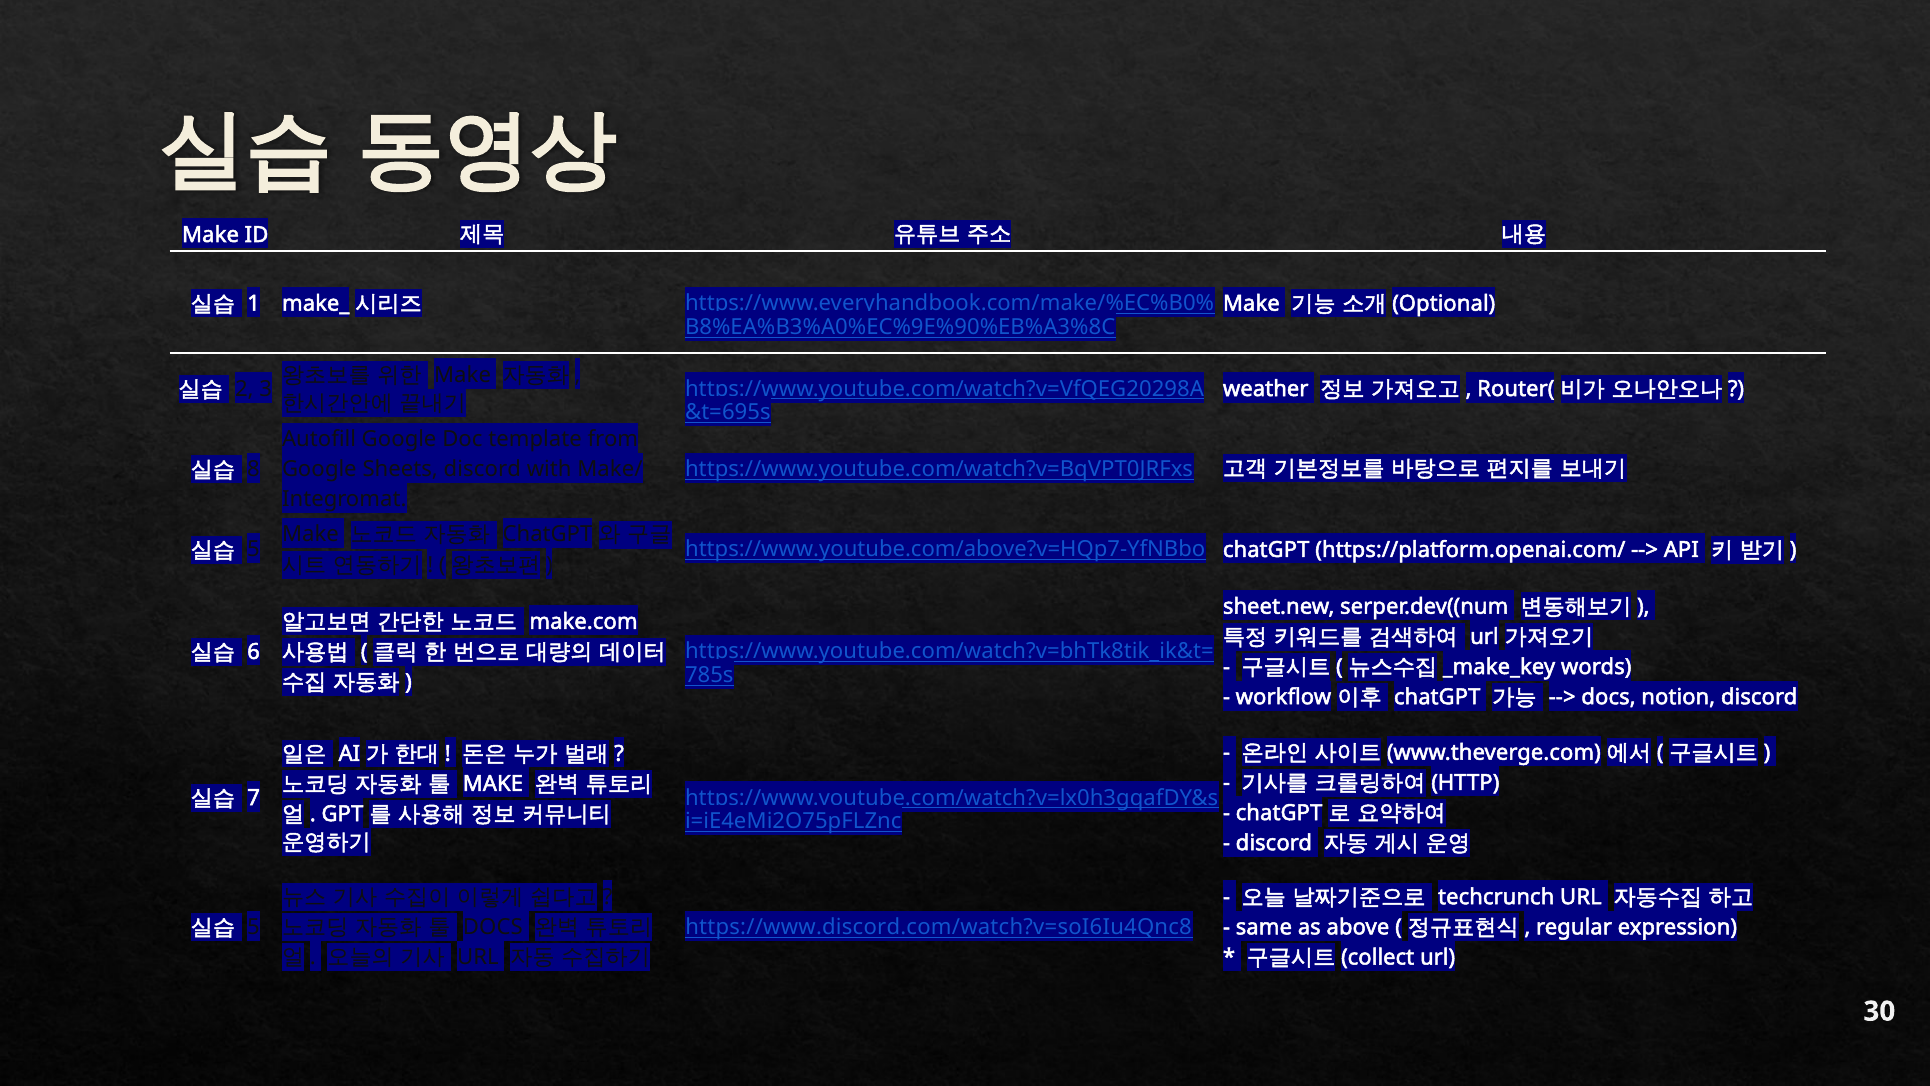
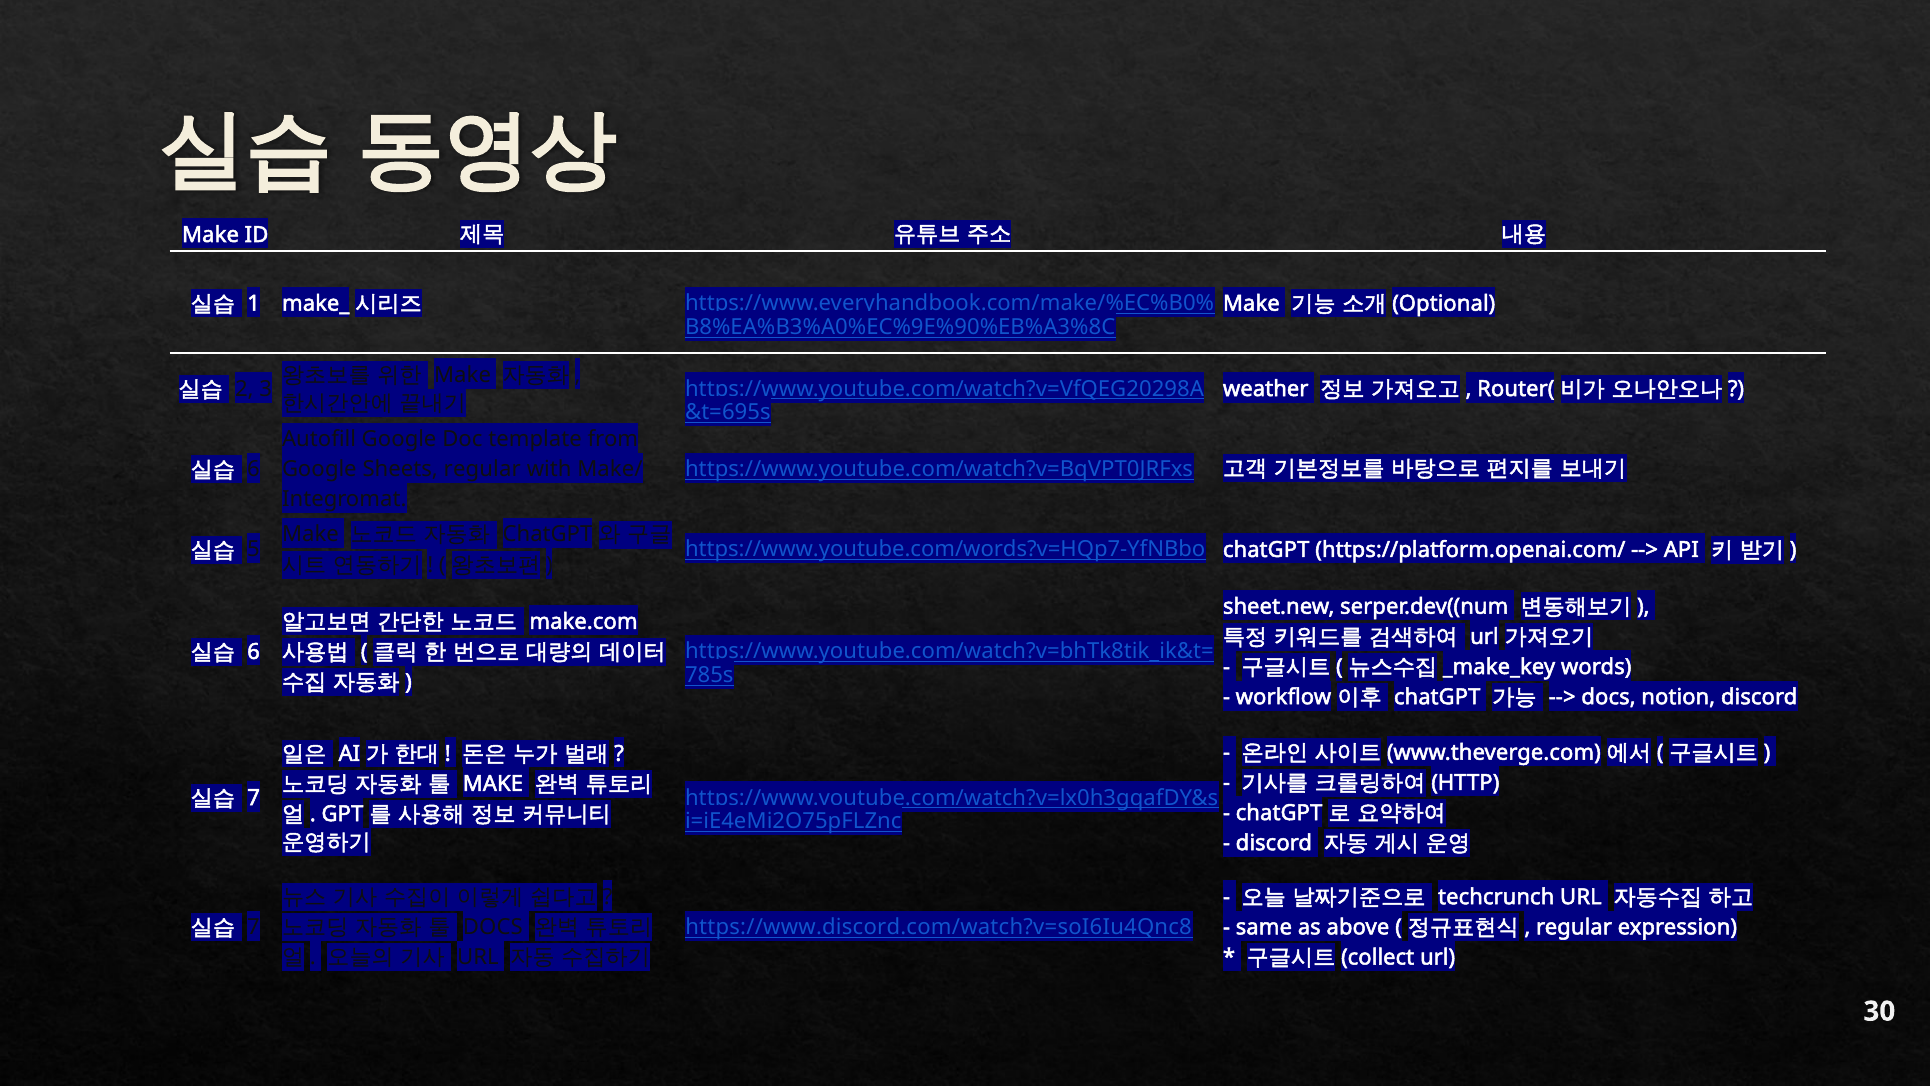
8: 8 -> 6 (254, 469)
Sheets discord: discord -> regular (482, 469)
https://www.youtube.com/above?v=HQp7-YfNBbo: https://www.youtube.com/above?v=HQp7-YfNBbo -> https://www.youtube.com/words?v=HQp7-YfNBbo (945, 549)
5: 5 -> 7 (254, 927)
